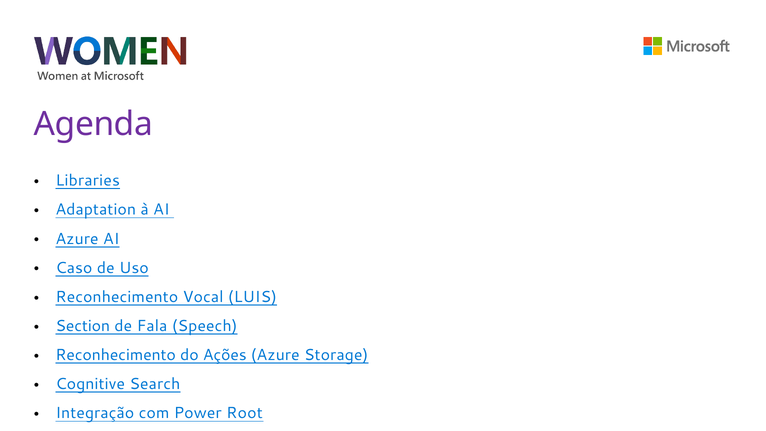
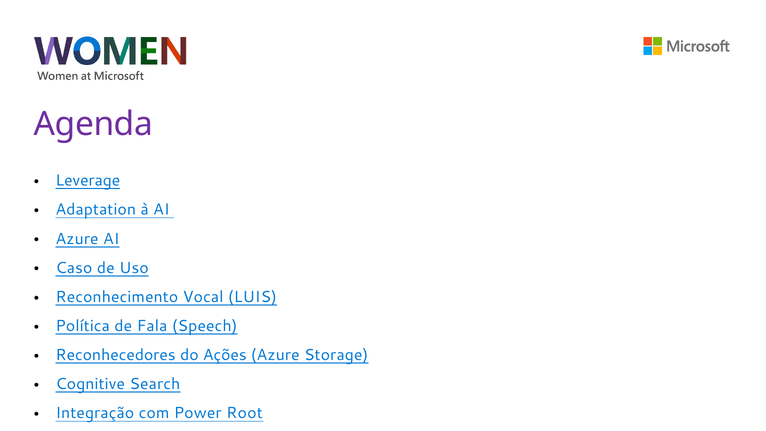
Libraries: Libraries -> Leverage (88, 181)
Section: Section -> Política (83, 326)
Reconhecimento: Reconhecimento -> Reconhecedores (116, 355)
